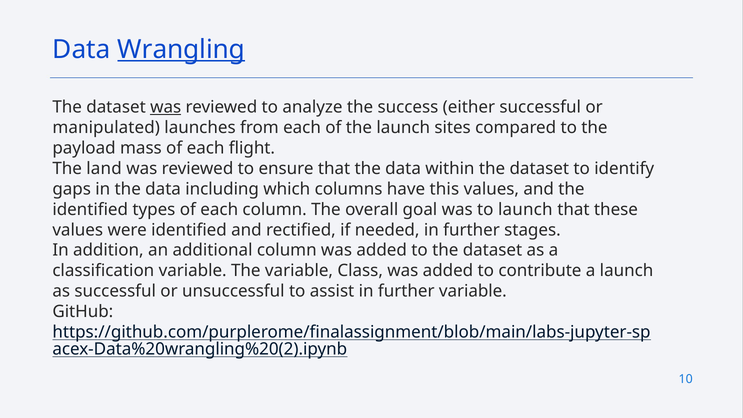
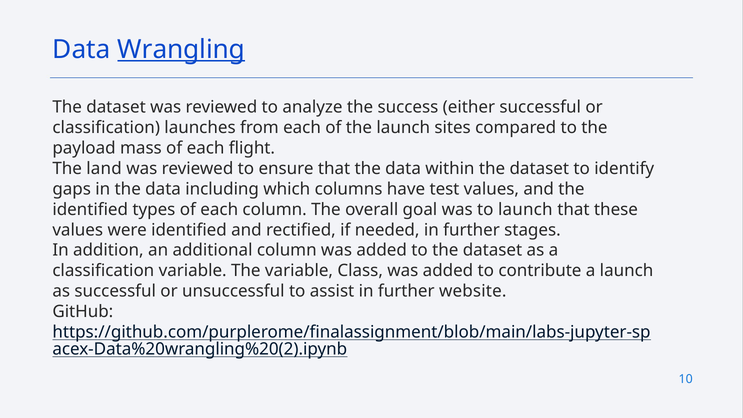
was underline: present -> none (166, 107)
manipulated: manipulated -> classification (106, 128)
this: this -> test (444, 189)
further variable: variable -> website (473, 291)
